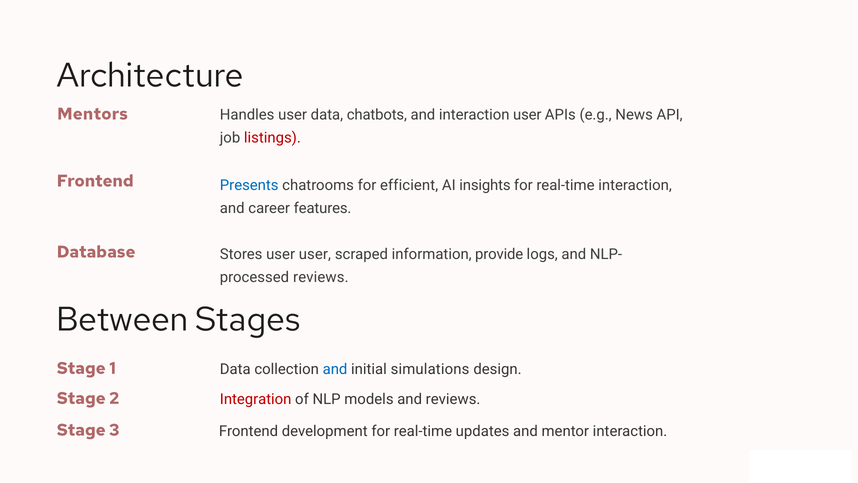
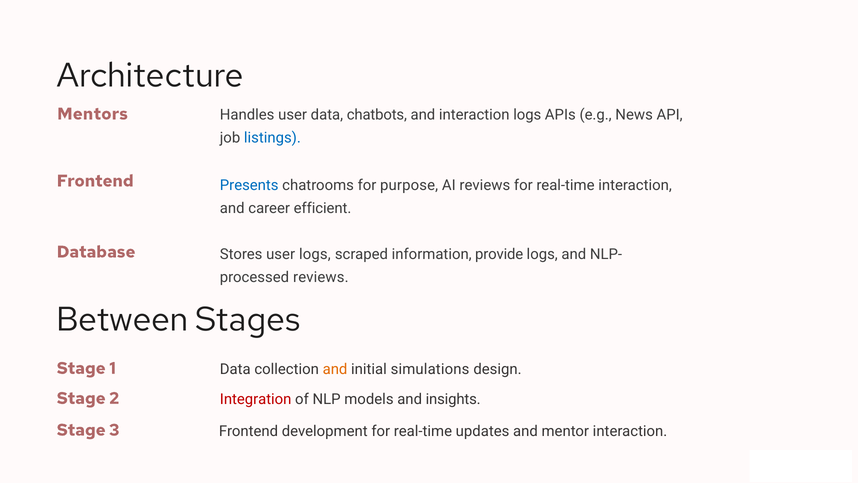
interaction user: user -> logs (527, 115)
listings colour: red -> blue (272, 138)
efficient: efficient -> purpose (409, 185)
AI insights: insights -> reviews (485, 185)
features: features -> efficient (323, 208)
user user: user -> logs (315, 254)
and colour: blue -> orange (335, 369)
and reviews: reviews -> insights (453, 399)
